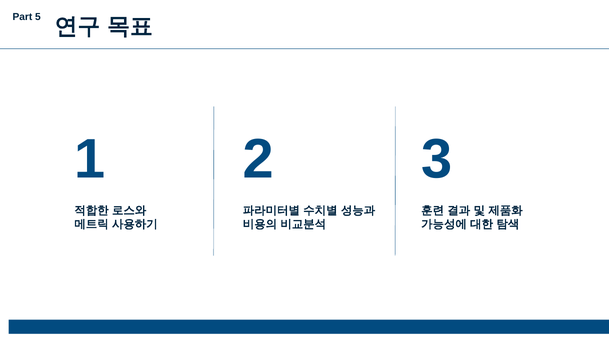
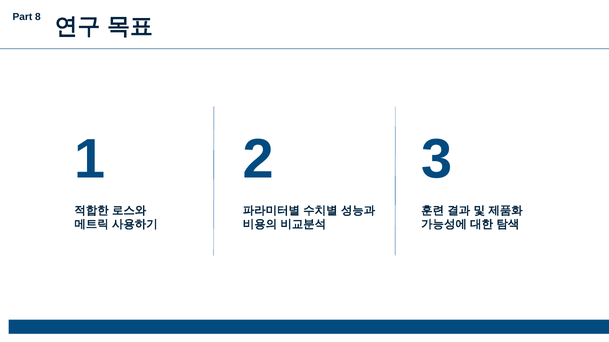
5: 5 -> 8 (38, 17)
